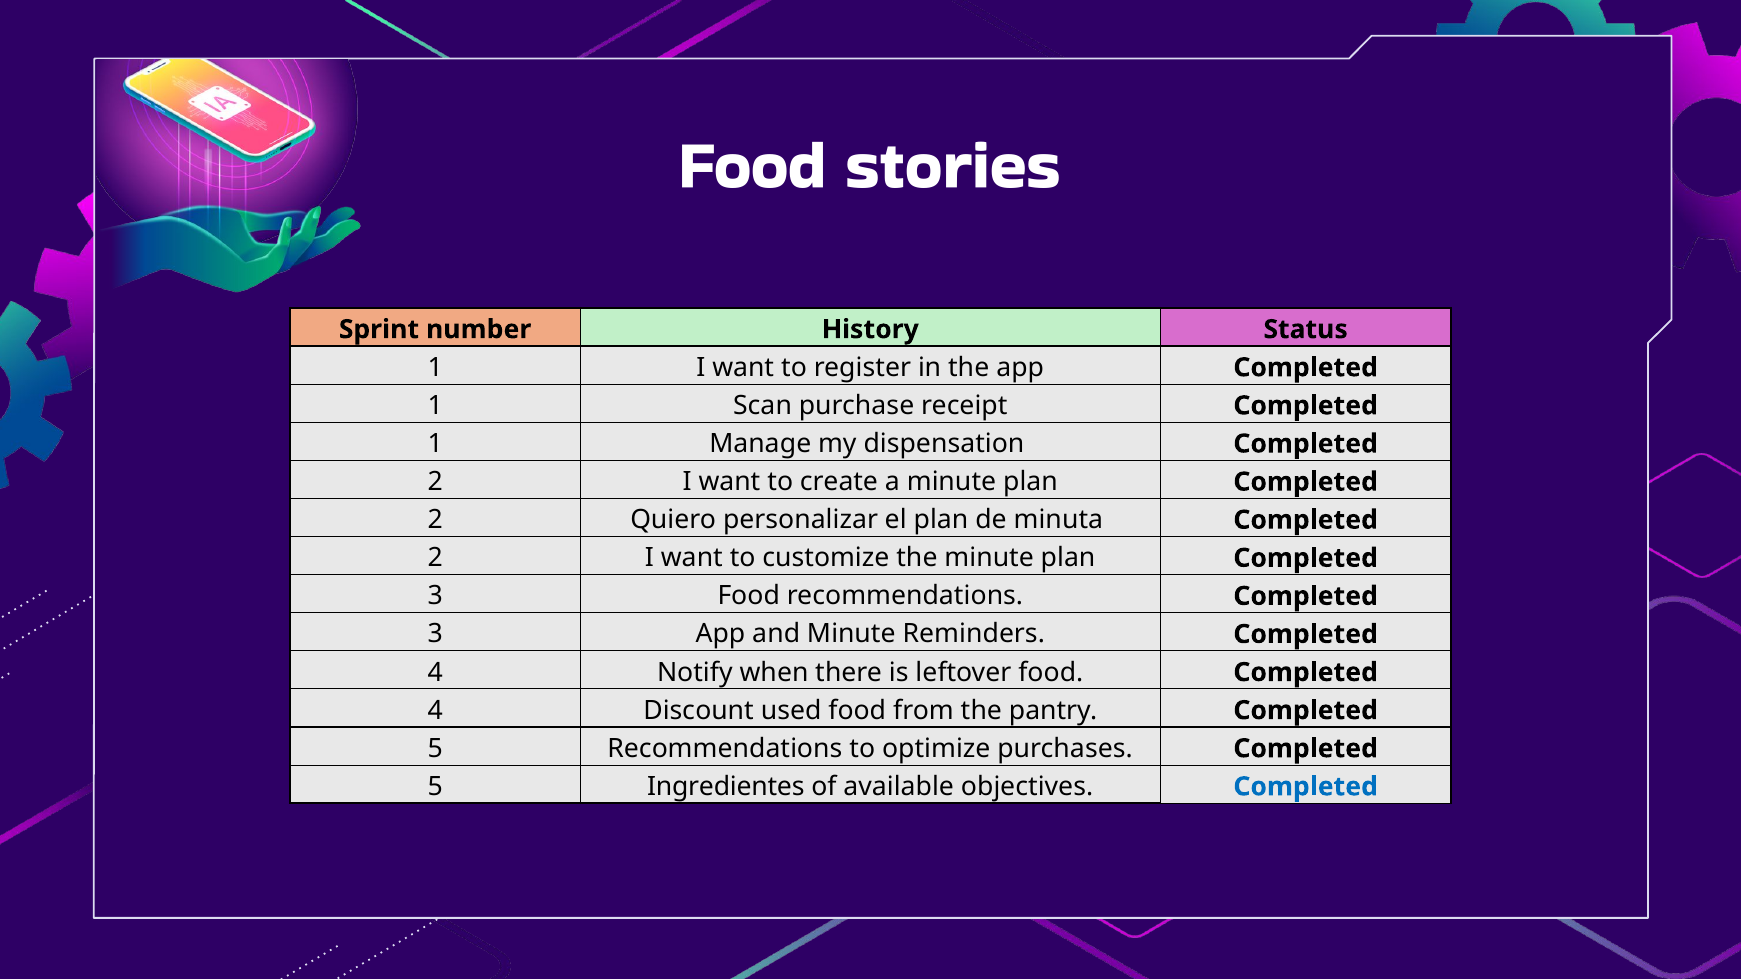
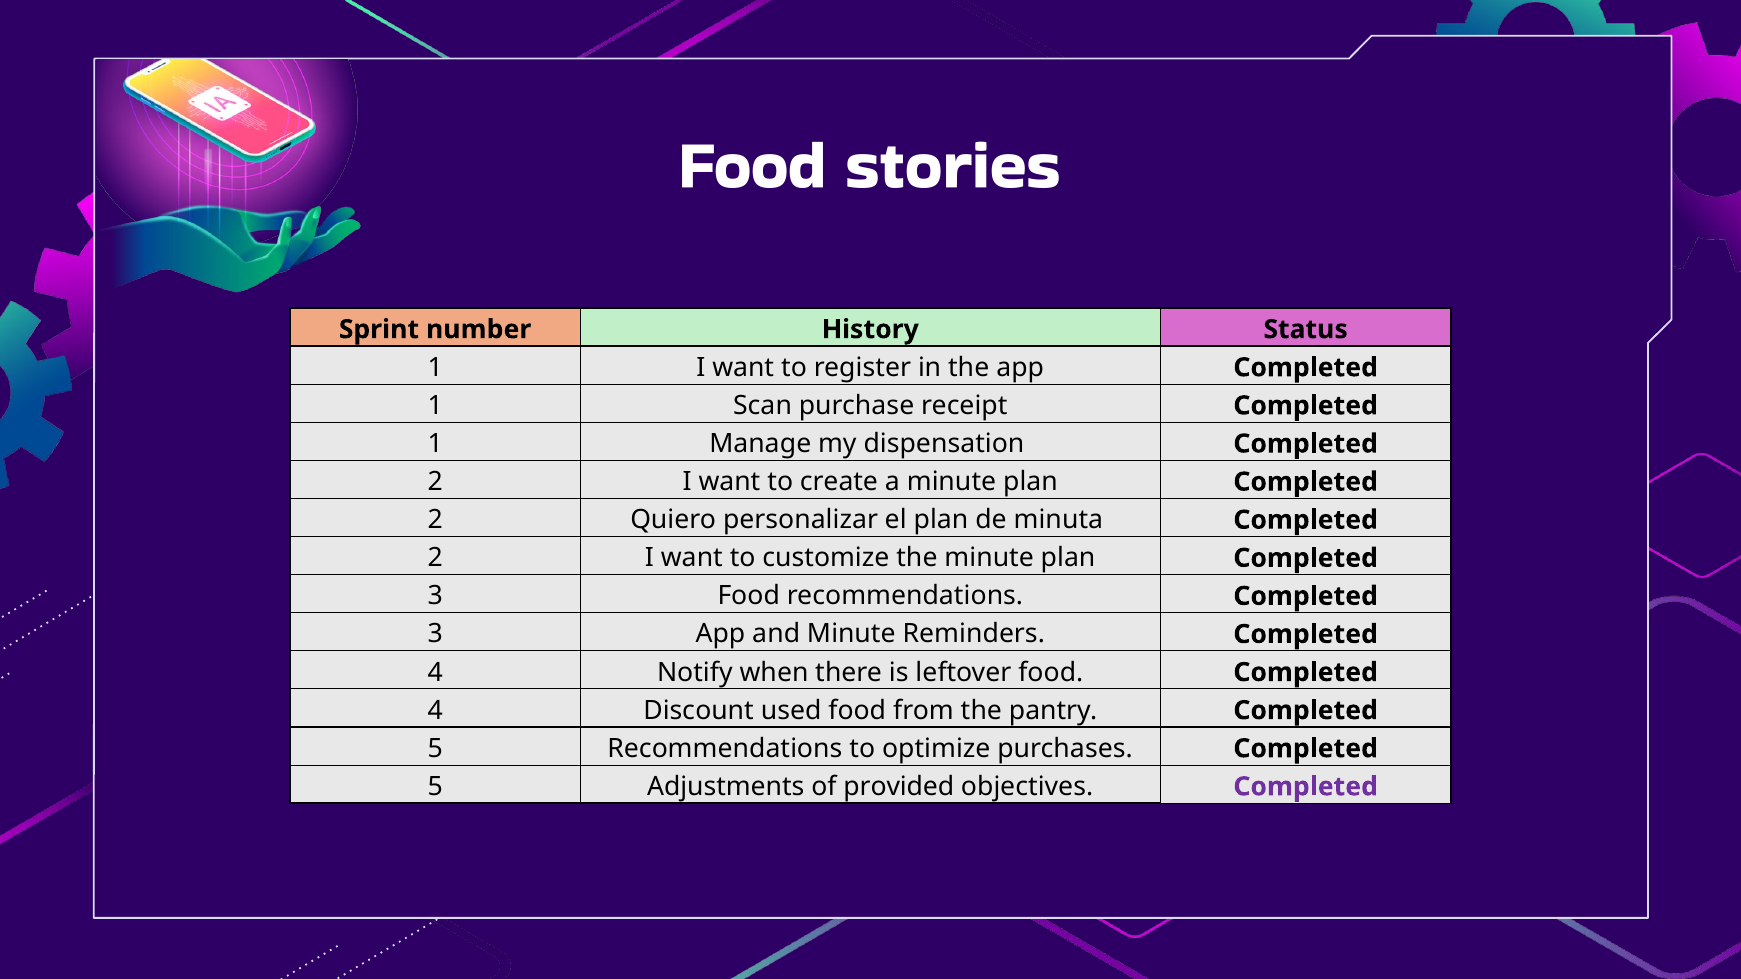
Ingredientes: Ingredientes -> Adjustments (726, 787)
available: available -> provided (899, 787)
Completed colour: blue -> purple (1306, 787)
